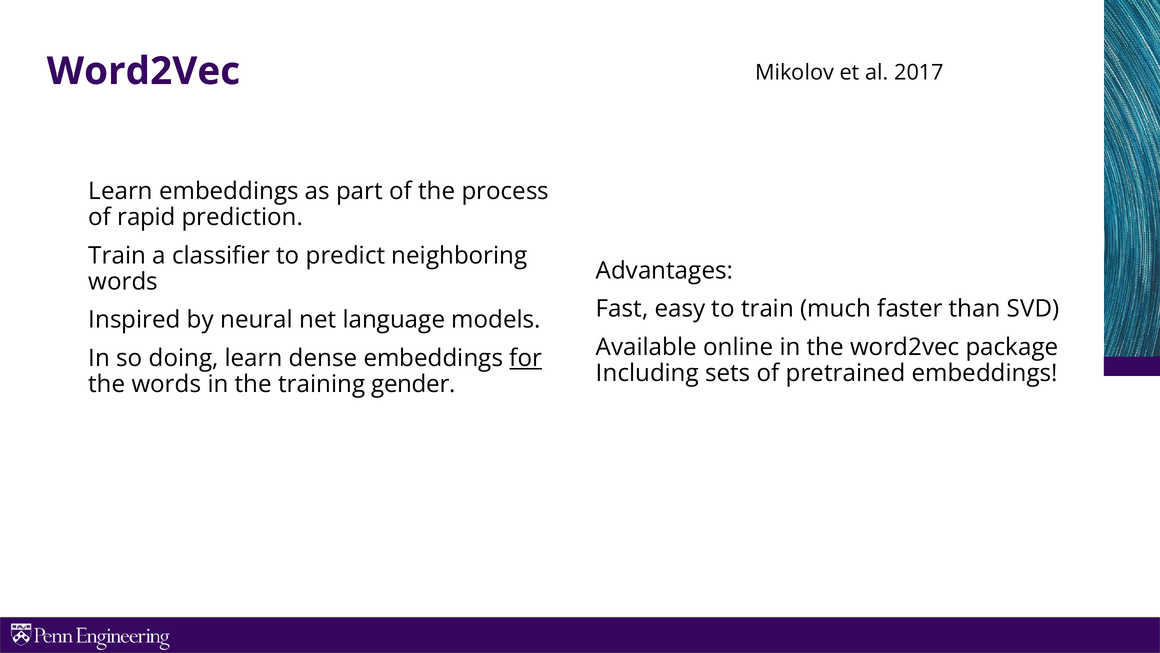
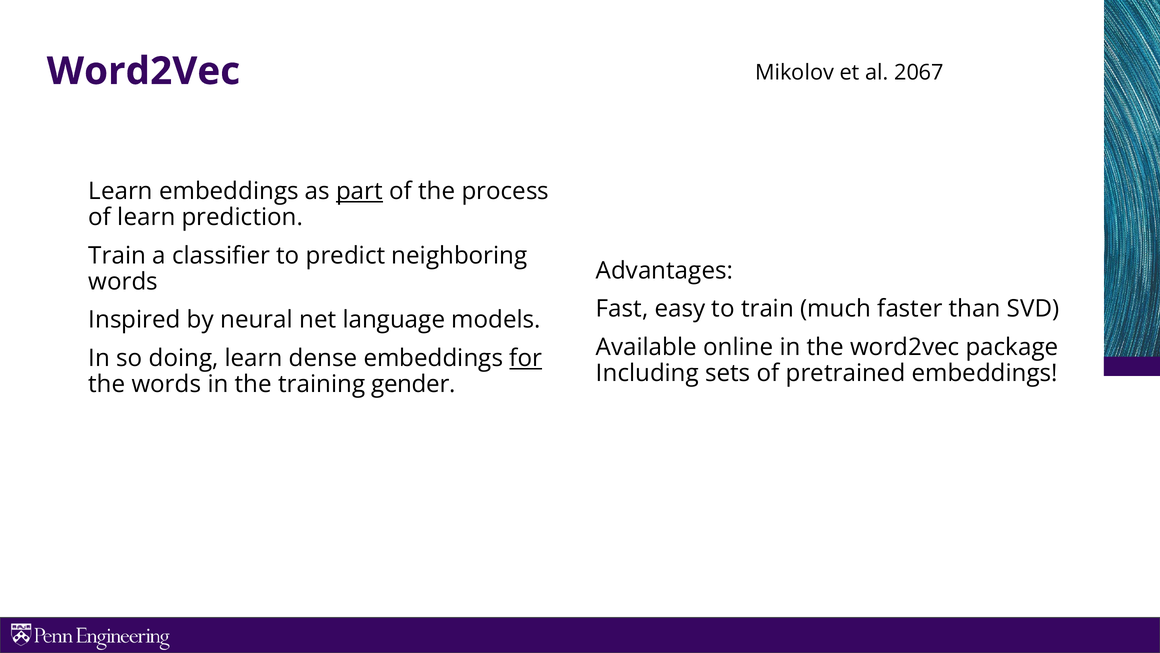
2017: 2017 -> 2067 (919, 73)
part underline: none -> present (360, 191)
of rapid: rapid -> learn (146, 217)
